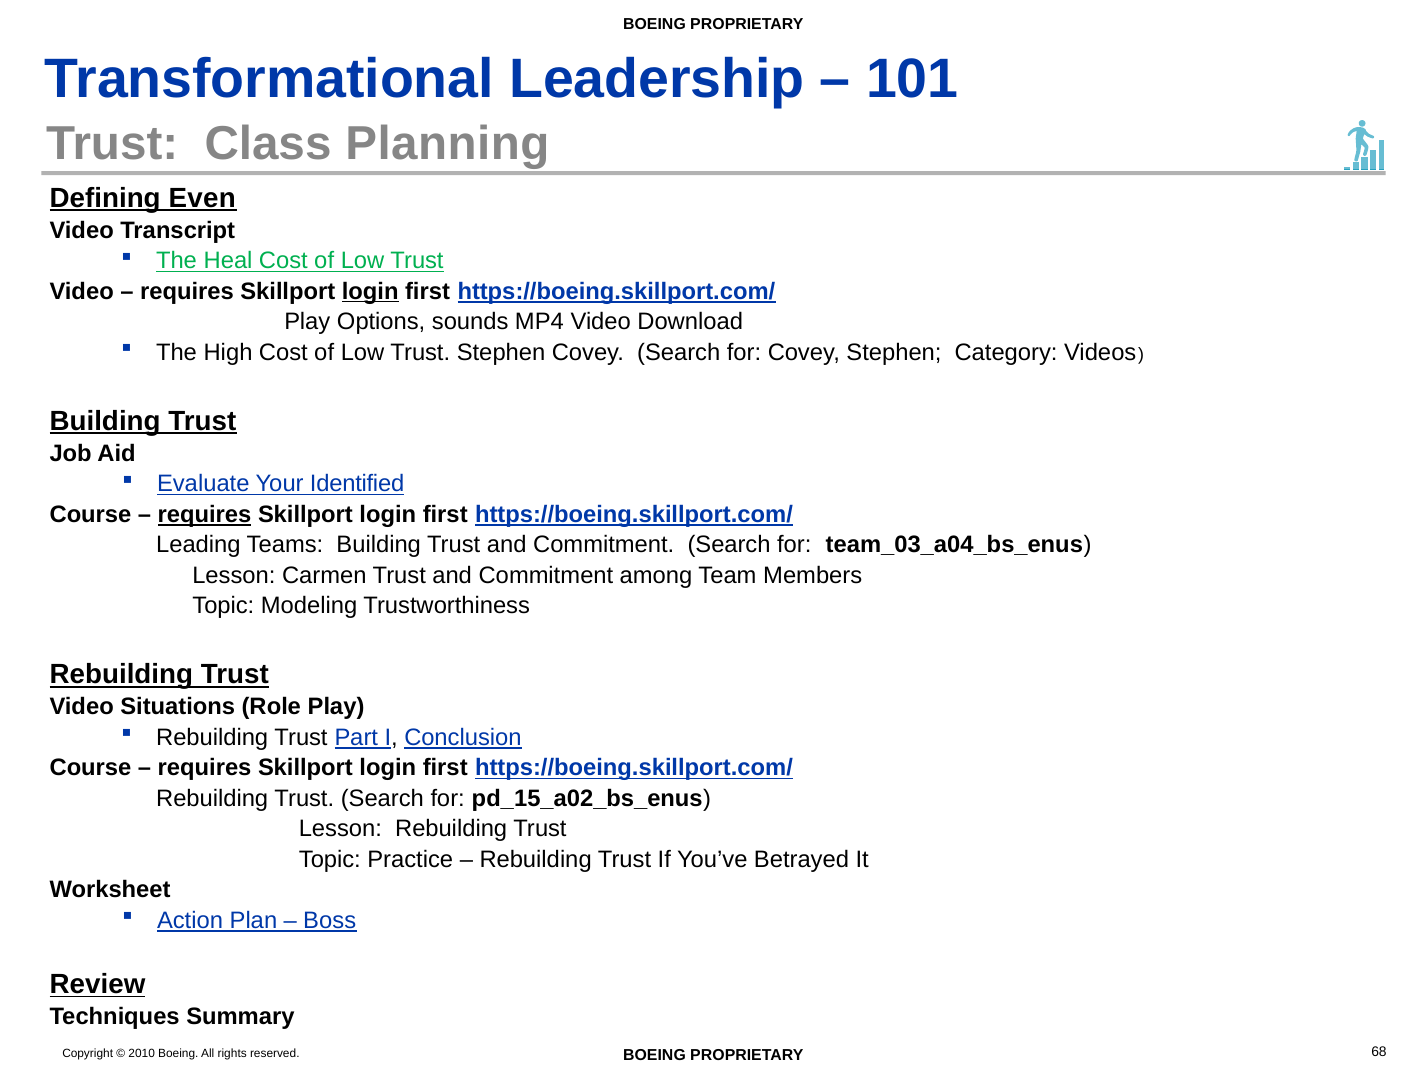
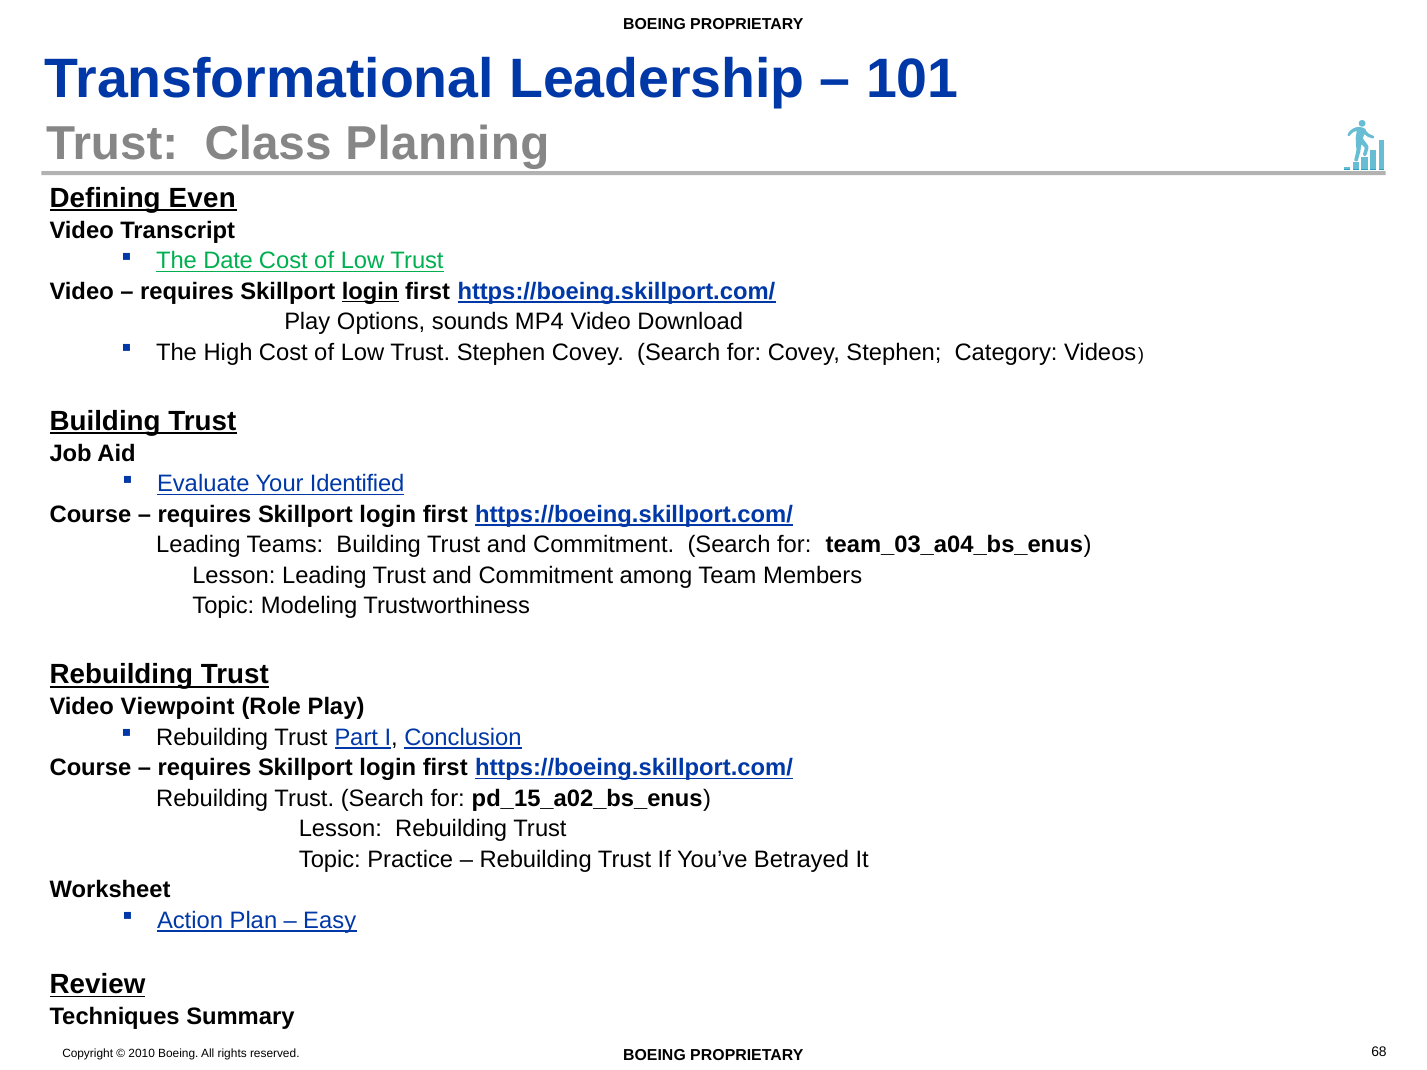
Heal: Heal -> Date (228, 261)
requires underline: present -> none (204, 515)
Lesson Carmen: Carmen -> Leading (324, 576)
Situations: Situations -> Viewpoint (178, 707)
Boss: Boss -> Easy (330, 921)
